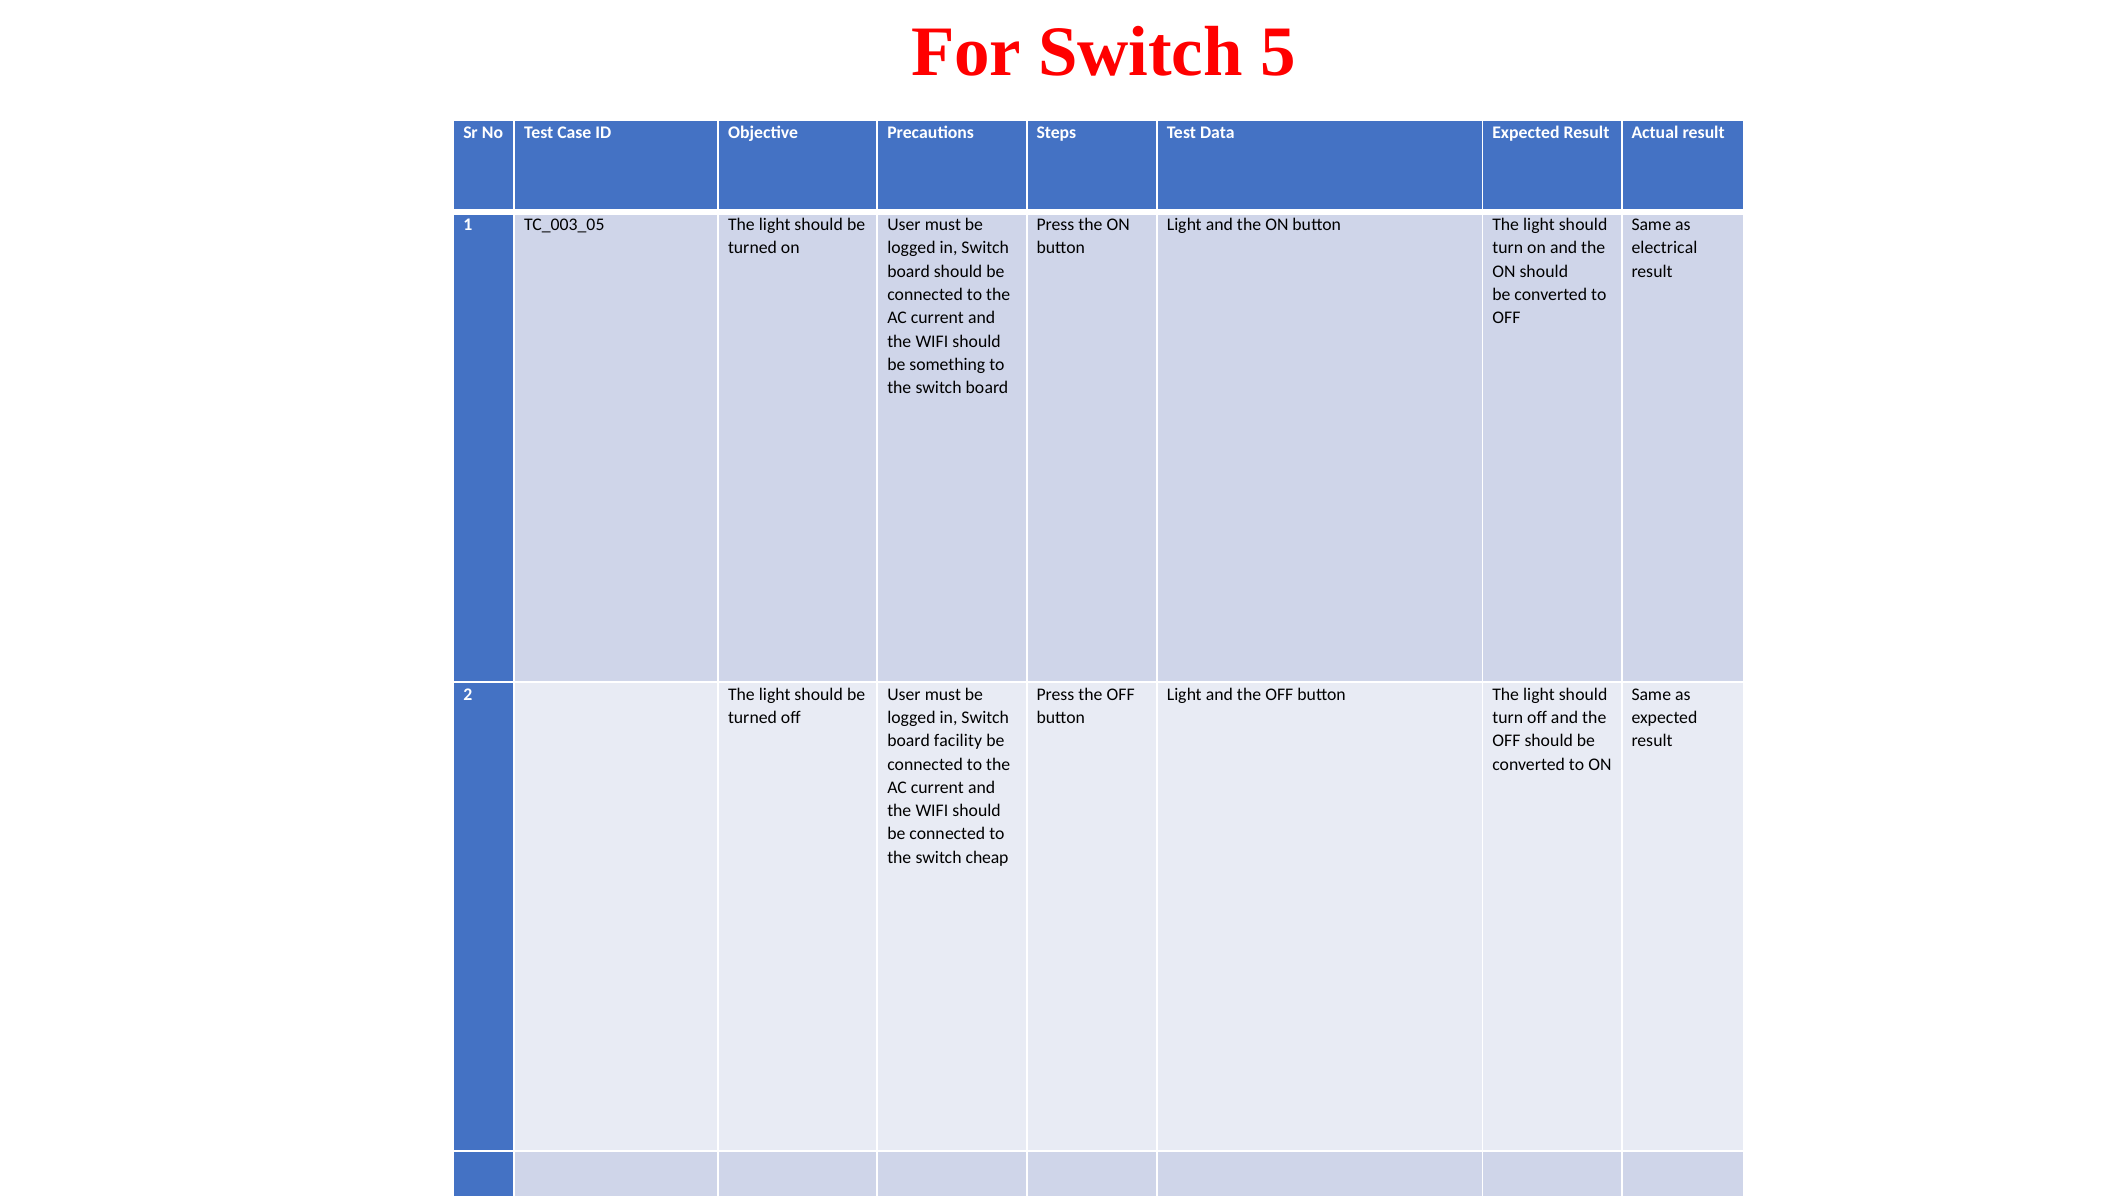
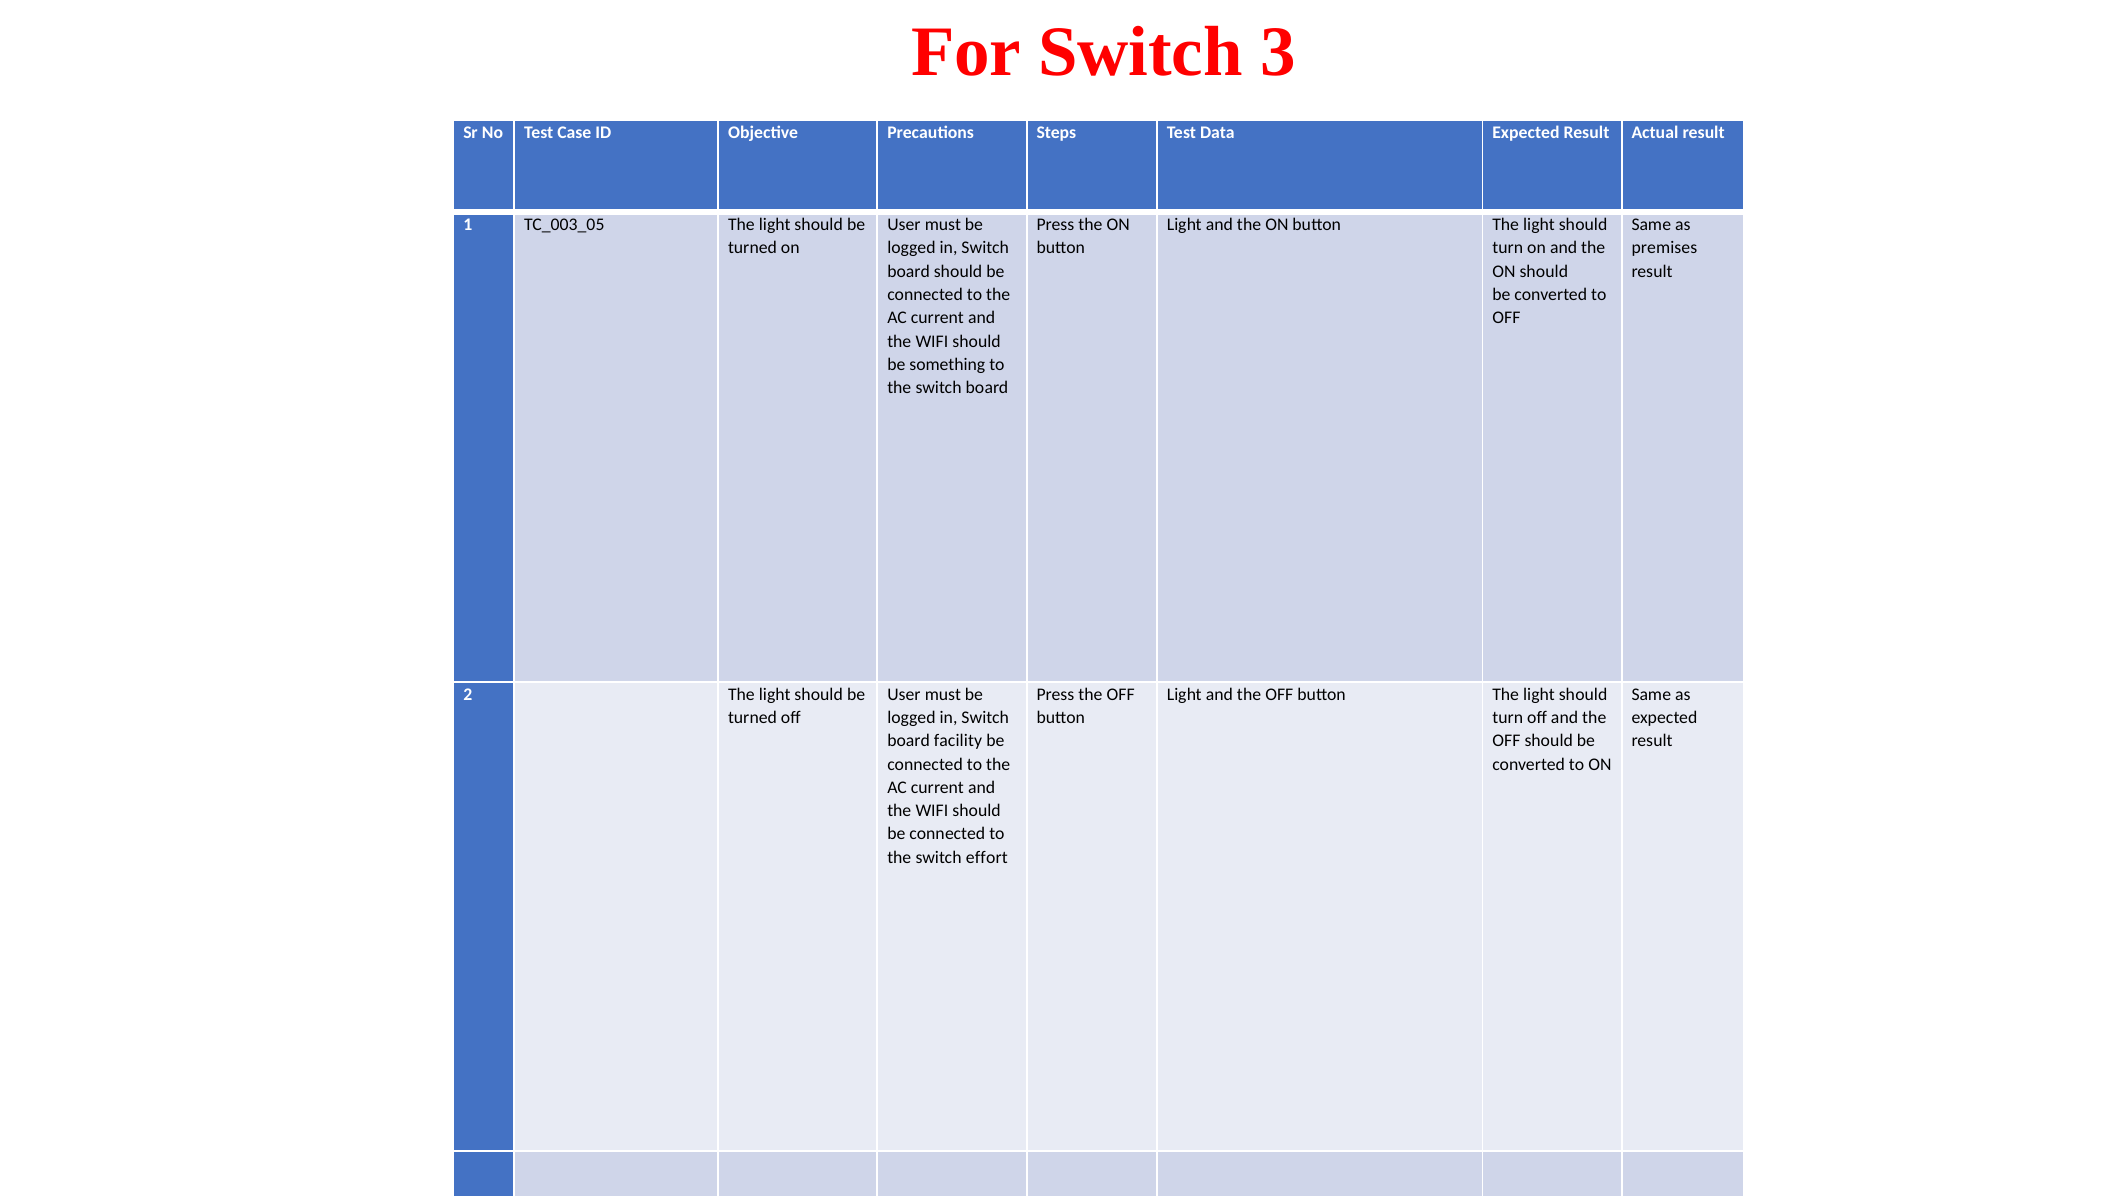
5: 5 -> 3 (1278, 52)
electrical: electrical -> premises (1664, 248)
cheap: cheap -> effort (987, 857)
